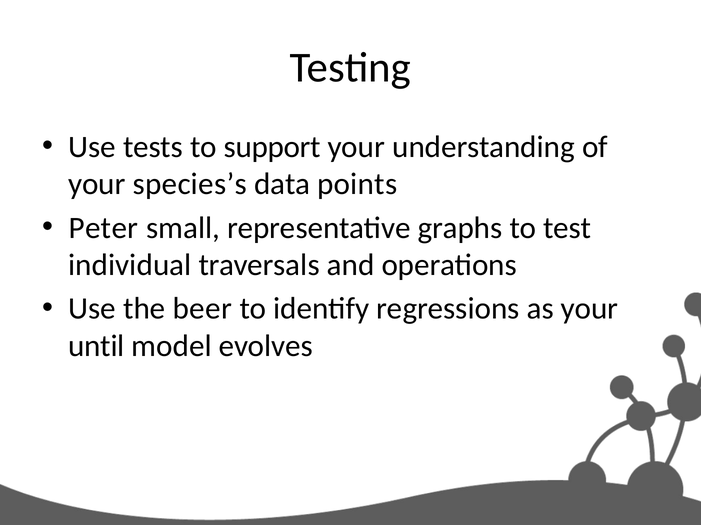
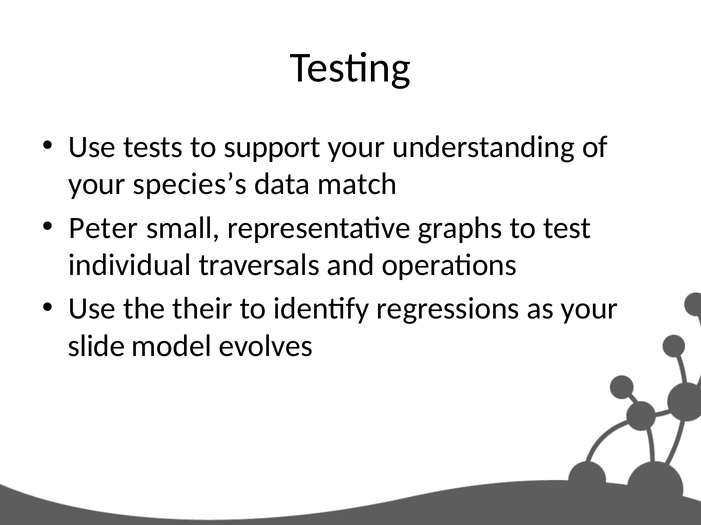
points: points -> match (357, 184)
beer: beer -> their (202, 309)
until: until -> slide (96, 347)
